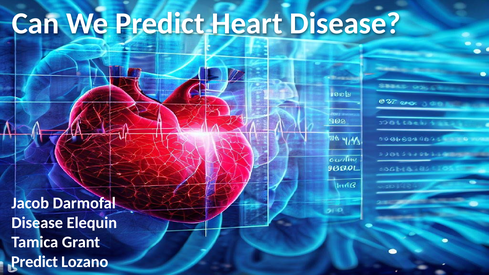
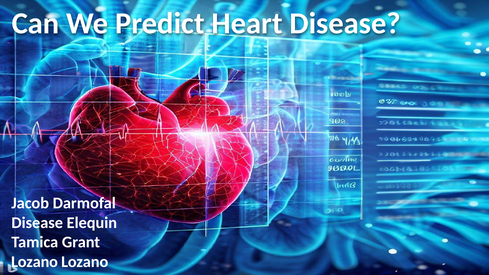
Predict: Predict -> Lozano (35, 262)
